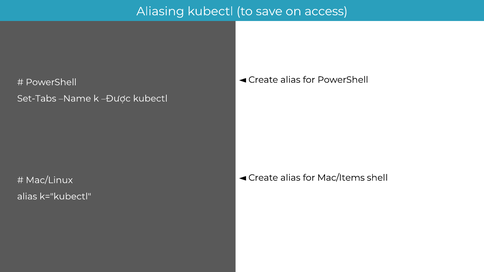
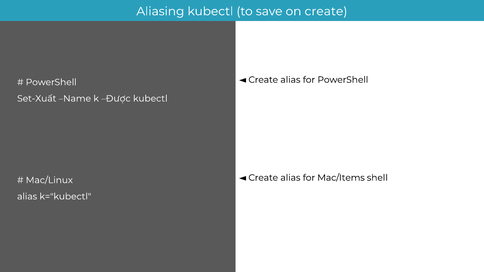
on access: access -> create (326, 11)
Set-Tabs: Set-Tabs -> Set-Xuất (37, 99)
